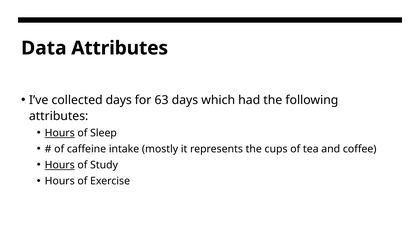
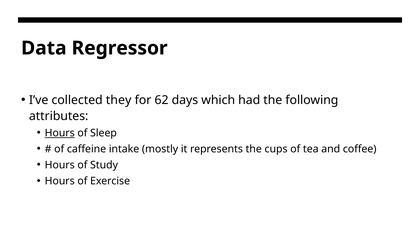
Data Attributes: Attributes -> Regressor (120, 48)
collected days: days -> they (119, 100)
63: 63 -> 62 (162, 100)
Hours underline: present -> none (60, 165)
